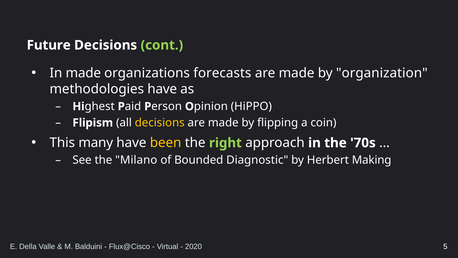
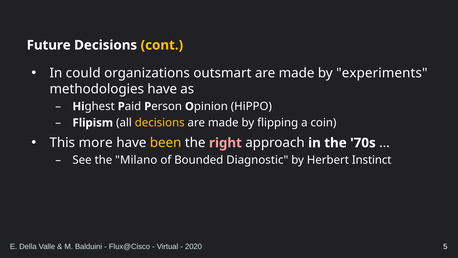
cont colour: light green -> yellow (162, 45)
In made: made -> could (83, 73)
forecasts: forecasts -> outsmart (222, 73)
organization: organization -> experiments (382, 73)
many: many -> more (96, 143)
right colour: light green -> pink (225, 143)
Making: Making -> Instinct (372, 160)
